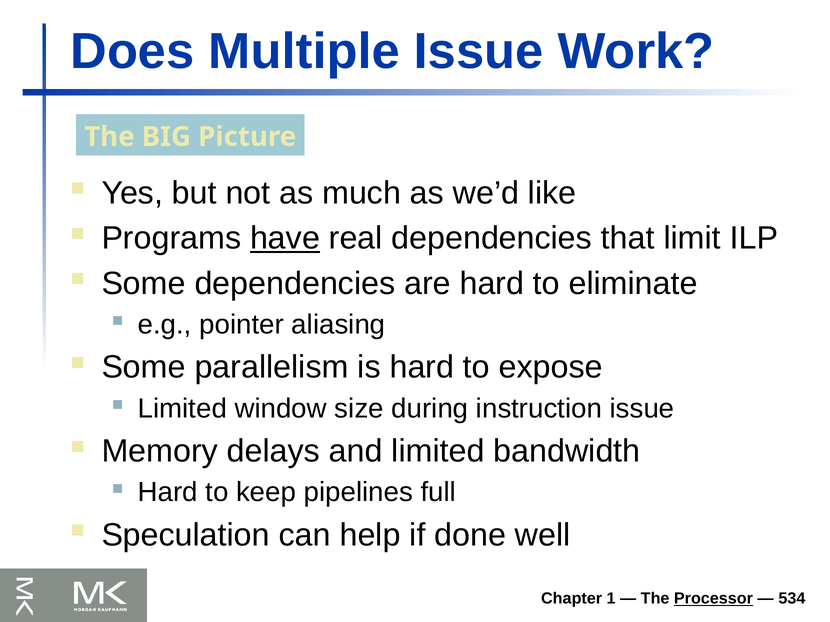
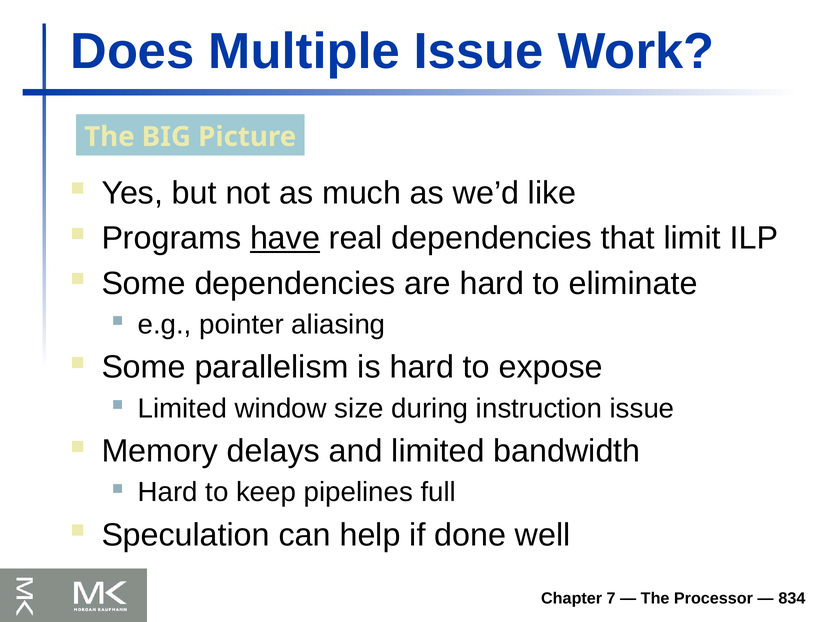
1: 1 -> 7 (611, 599)
Processor underline: present -> none (713, 599)
534: 534 -> 834 (792, 599)
